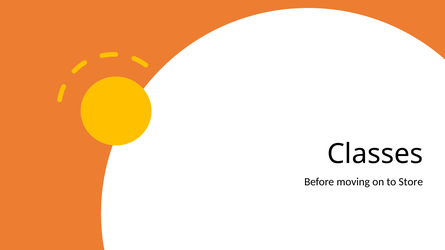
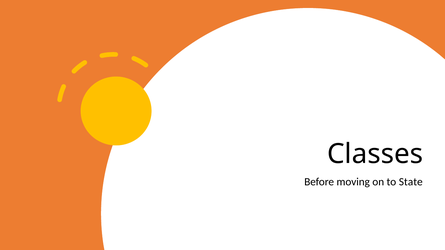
Store: Store -> State (411, 182)
